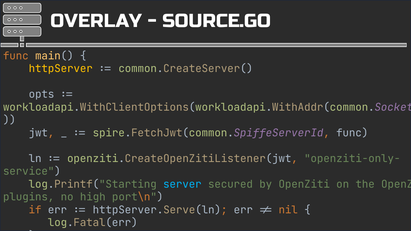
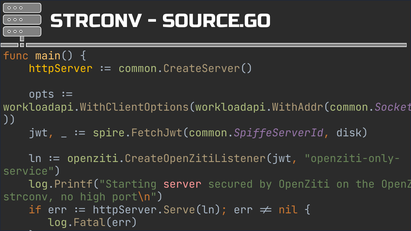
OVERLAY: OVERLAY -> STRCONV (96, 21)
spire.FetchJwt(common.SpiffeServerId func: func -> disk (352, 133)
server colour: light blue -> pink (182, 184)
plugins: plugins -> strconv (29, 197)
